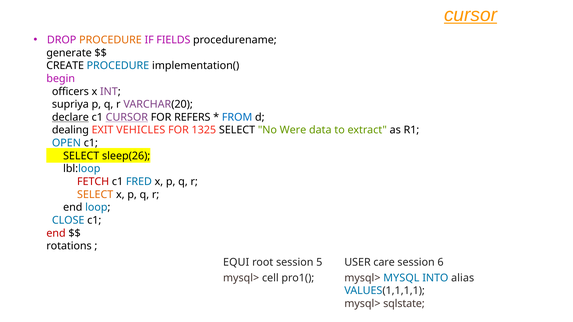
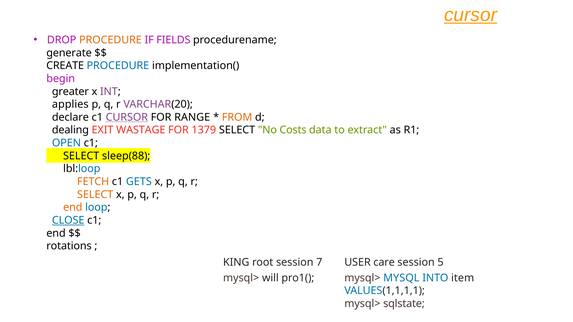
officers: officers -> greater (70, 92)
supriya: supriya -> applies (70, 104)
declare underline: present -> none (70, 117)
REFERS: REFERS -> RANGE (192, 117)
FROM colour: blue -> orange (237, 117)
VEHICLES: VEHICLES -> WASTAGE (141, 130)
1325: 1325 -> 1379 (204, 130)
Were: Were -> Costs (293, 130)
sleep(26: sleep(26 -> sleep(88 (126, 156)
FETCH colour: red -> orange (93, 182)
FRED: FRED -> GETS (139, 182)
end colour: black -> orange (73, 208)
CLOSE underline: none -> present (68, 220)
end colour: red -> black (56, 233)
EQUI: EQUI -> KING (236, 262)
5: 5 -> 7 (319, 262)
6: 6 -> 5 (441, 262)
cell: cell -> will (270, 278)
alias: alias -> item (463, 278)
